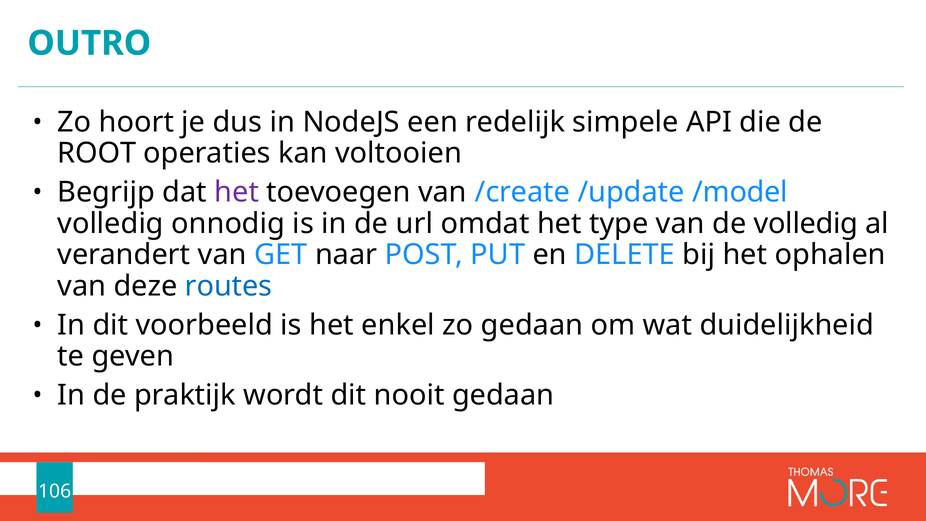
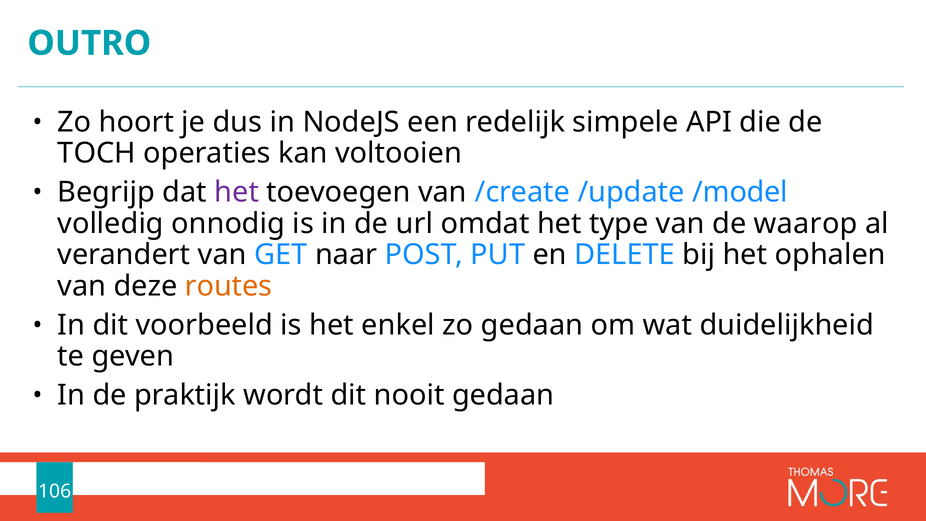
ROOT: ROOT -> TOCH (97, 153)
de volledig: volledig -> waarop (806, 224)
routes colour: blue -> orange (229, 286)
